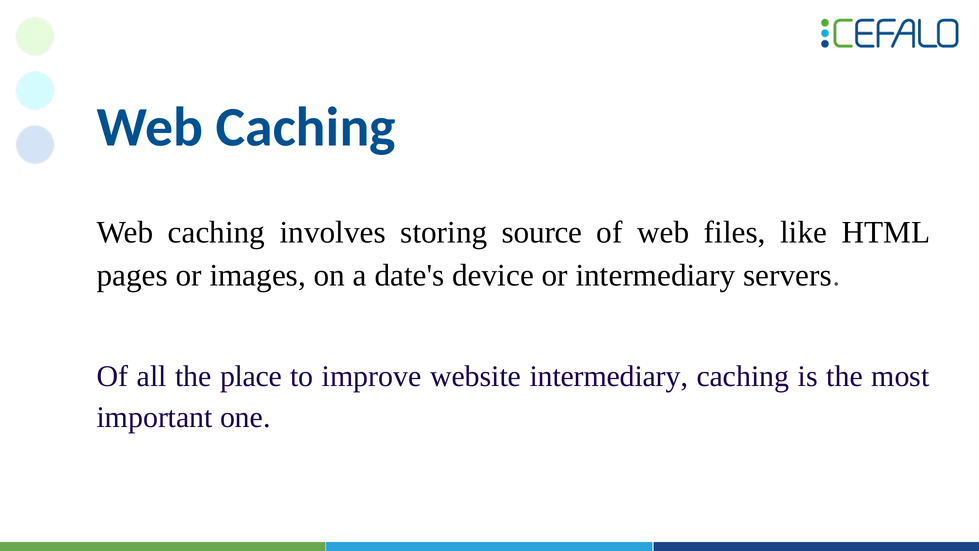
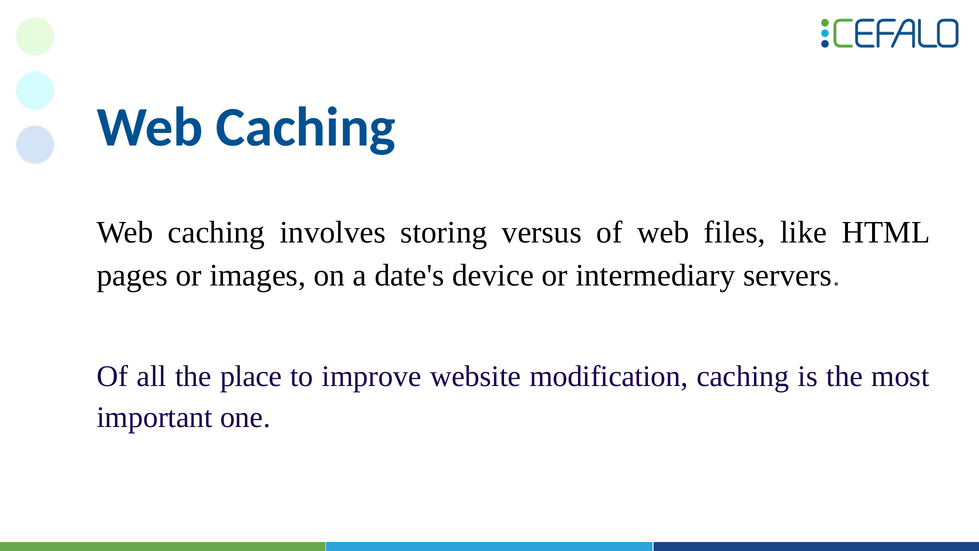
source: source -> versus (542, 232)
website intermediary: intermediary -> modification (609, 376)
